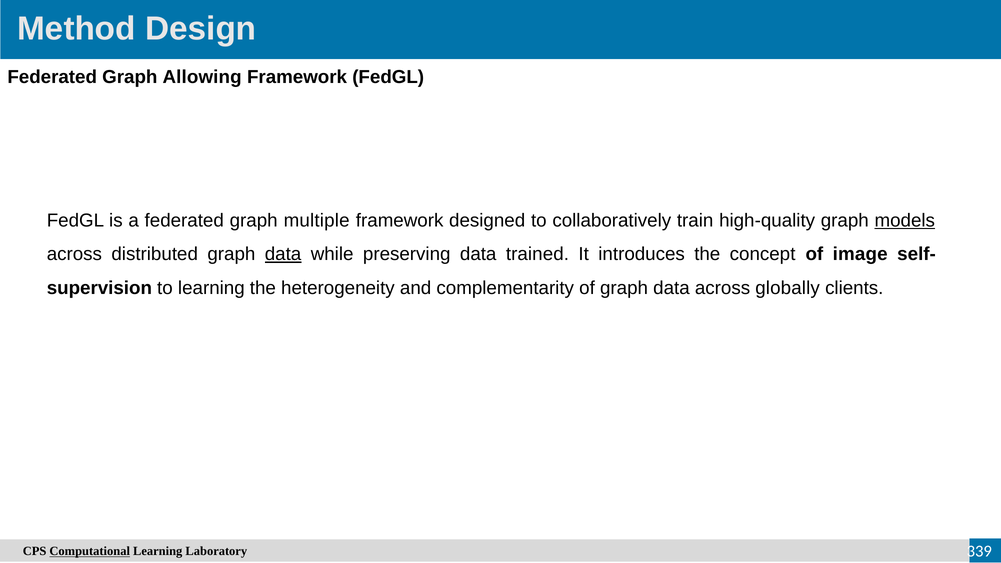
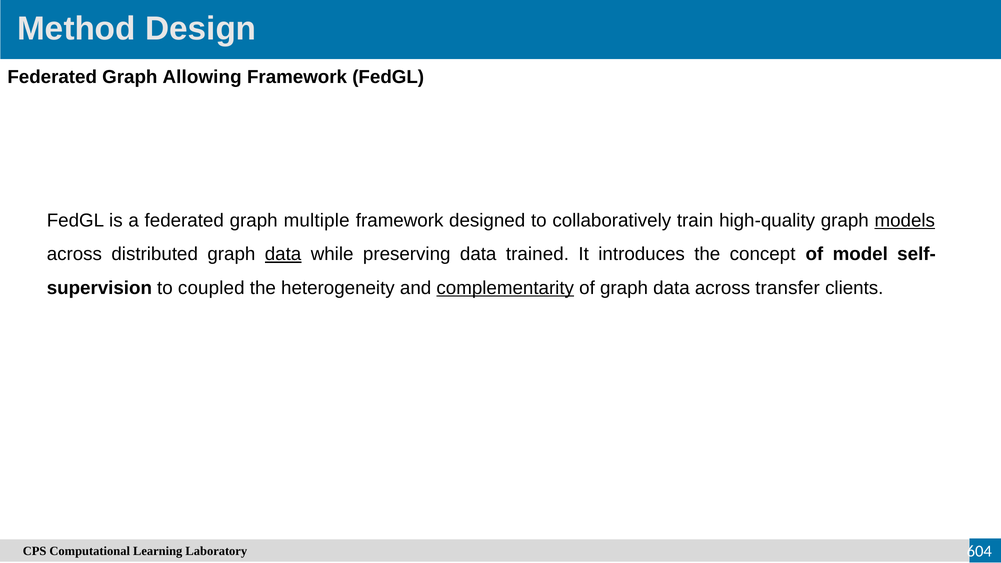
image: image -> model (860, 254)
to learning: learning -> coupled (211, 288)
complementarity underline: none -> present (505, 288)
globally: globally -> transfer (788, 288)
Computational underline: present -> none (90, 551)
339: 339 -> 604 (979, 551)
